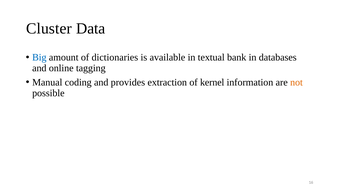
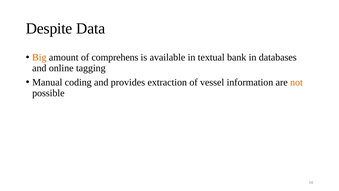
Cluster: Cluster -> Despite (49, 28)
Big colour: blue -> orange (39, 57)
dictionaries: dictionaries -> comprehens (115, 57)
kernel: kernel -> vessel (212, 82)
